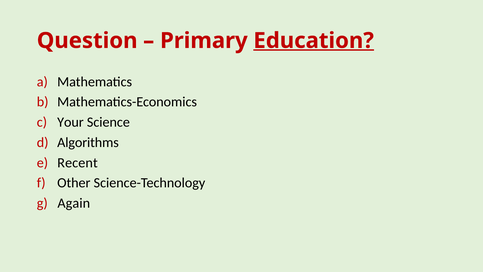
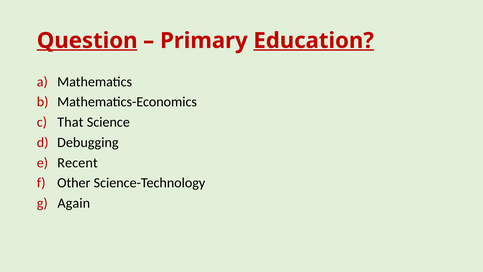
Question underline: none -> present (87, 41)
Your: Your -> That (70, 122)
Algorithms: Algorithms -> Debugging (88, 142)
